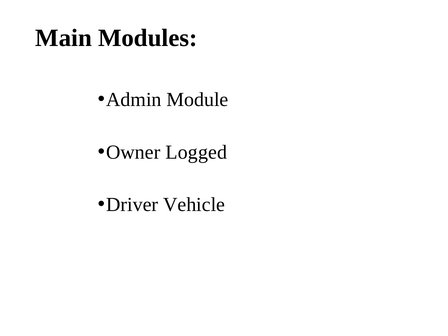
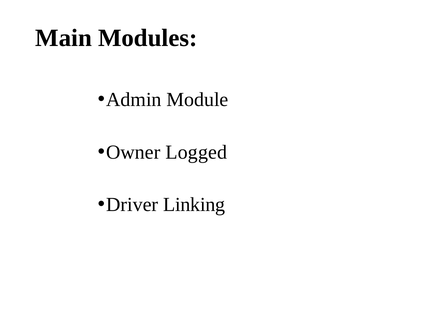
Vehicle: Vehicle -> Linking (194, 205)
